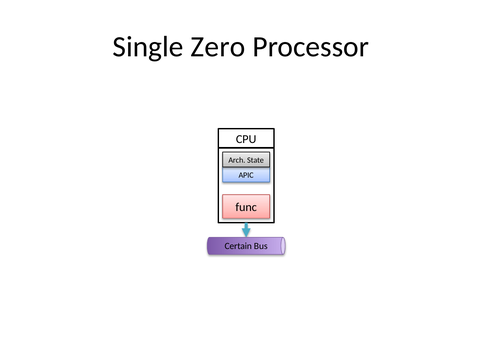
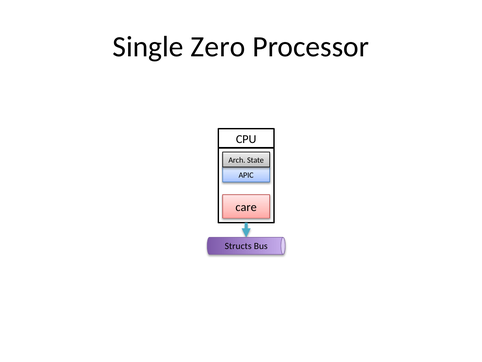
func: func -> care (246, 207)
Certain: Certain -> Structs (238, 246)
